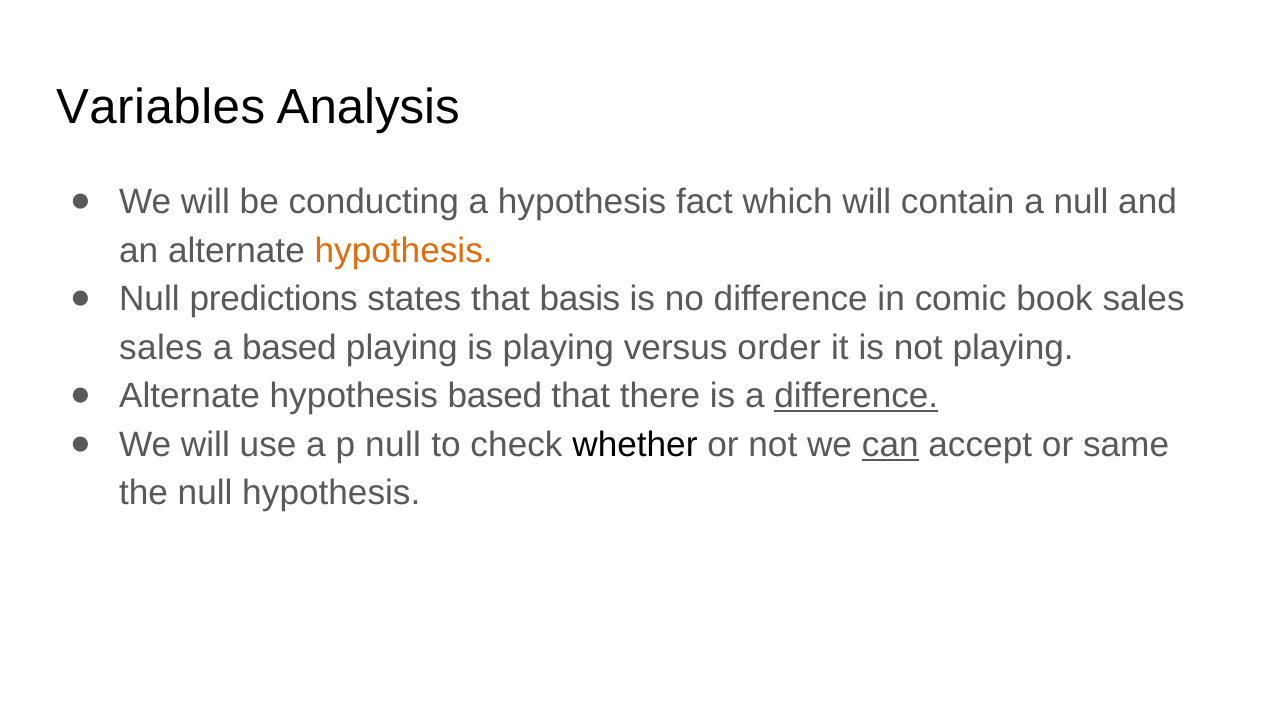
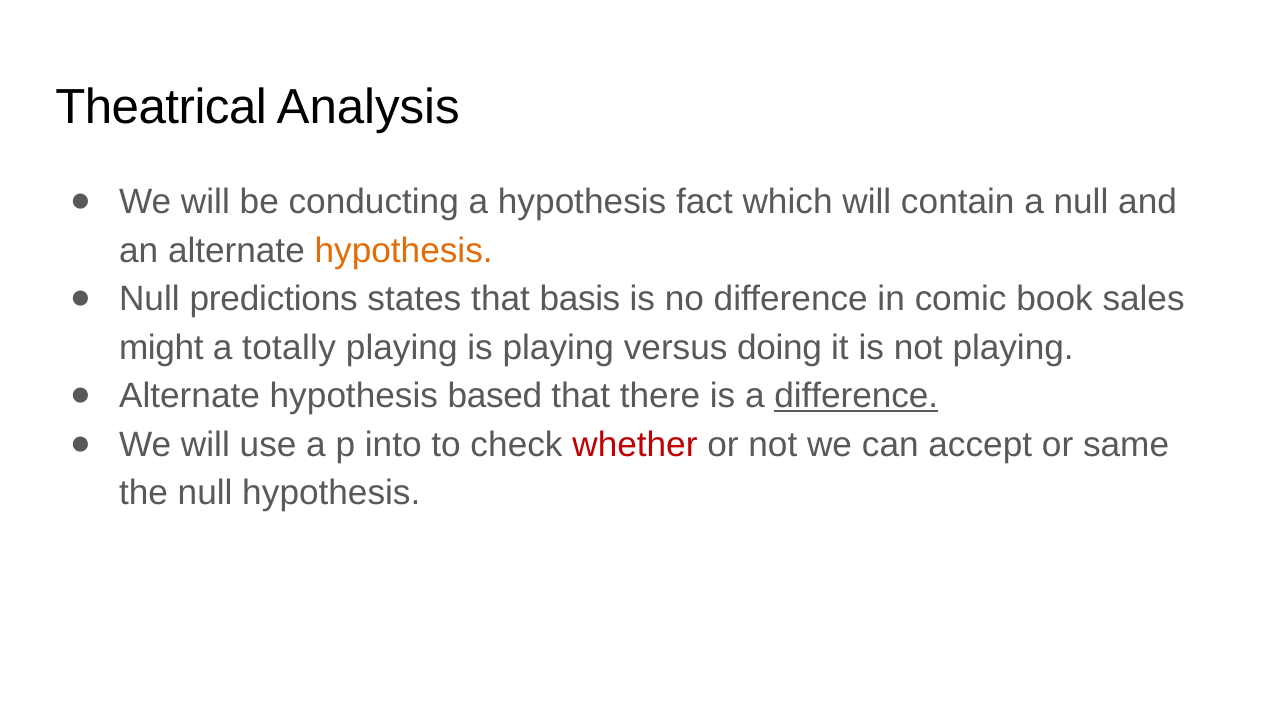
Variables: Variables -> Theatrical (161, 107)
sales: sales -> might (161, 348)
a based: based -> totally (289, 348)
order: order -> doing (780, 348)
p null: null -> into (393, 445)
whether colour: black -> red (635, 445)
can underline: present -> none (890, 445)
